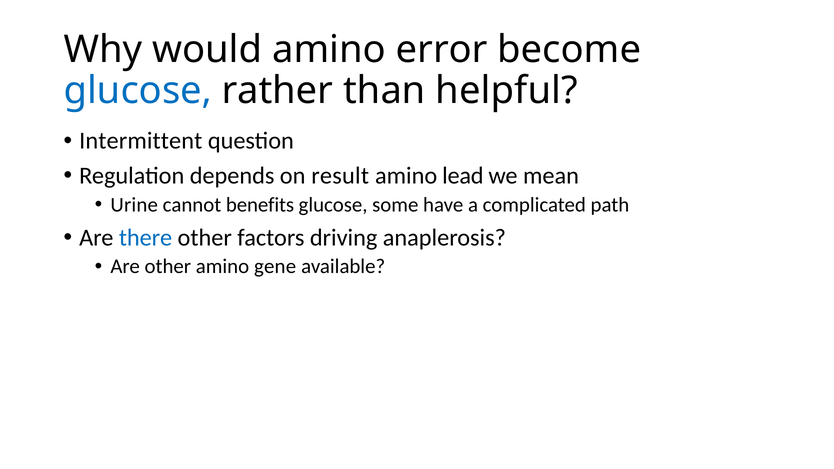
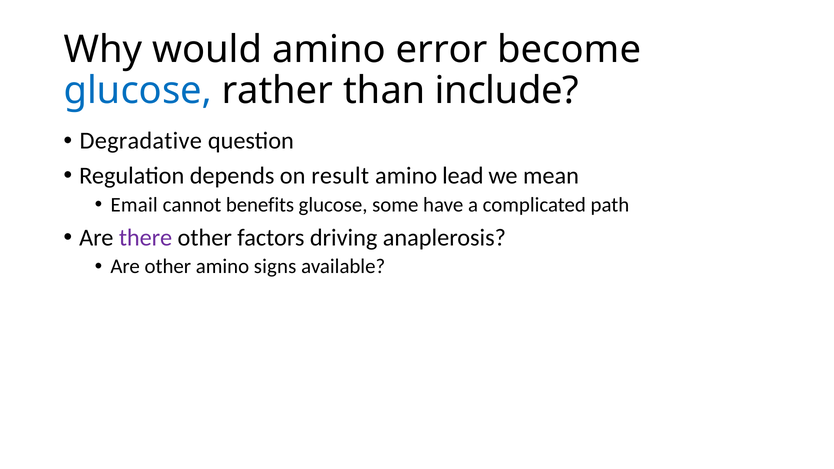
helpful: helpful -> include (507, 91)
Intermittent: Intermittent -> Degradative (141, 141)
Urine: Urine -> Email (134, 205)
there colour: blue -> purple (146, 238)
gene: gene -> signs (275, 267)
